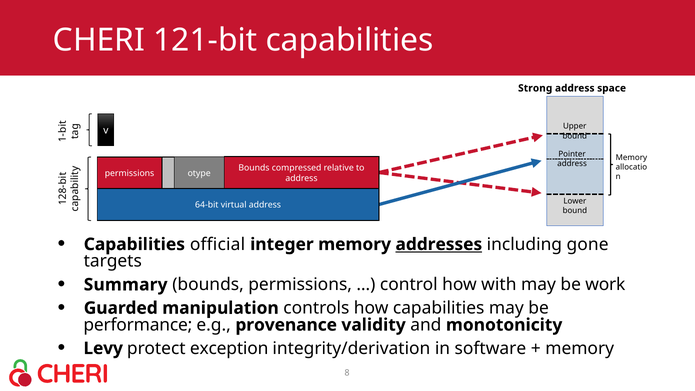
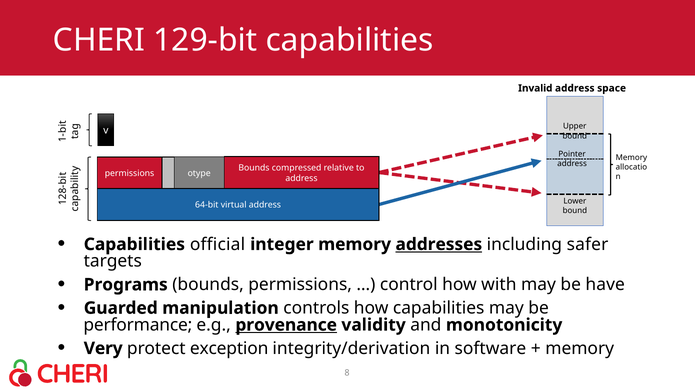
121-bit: 121-bit -> 129-bit (205, 40)
Strong: Strong -> Invalid (535, 88)
gone: gone -> safer (588, 244)
Summary: Summary -> Programs (126, 285)
work: work -> have (605, 285)
provenance underline: none -> present (286, 325)
Levy: Levy -> Very (103, 348)
